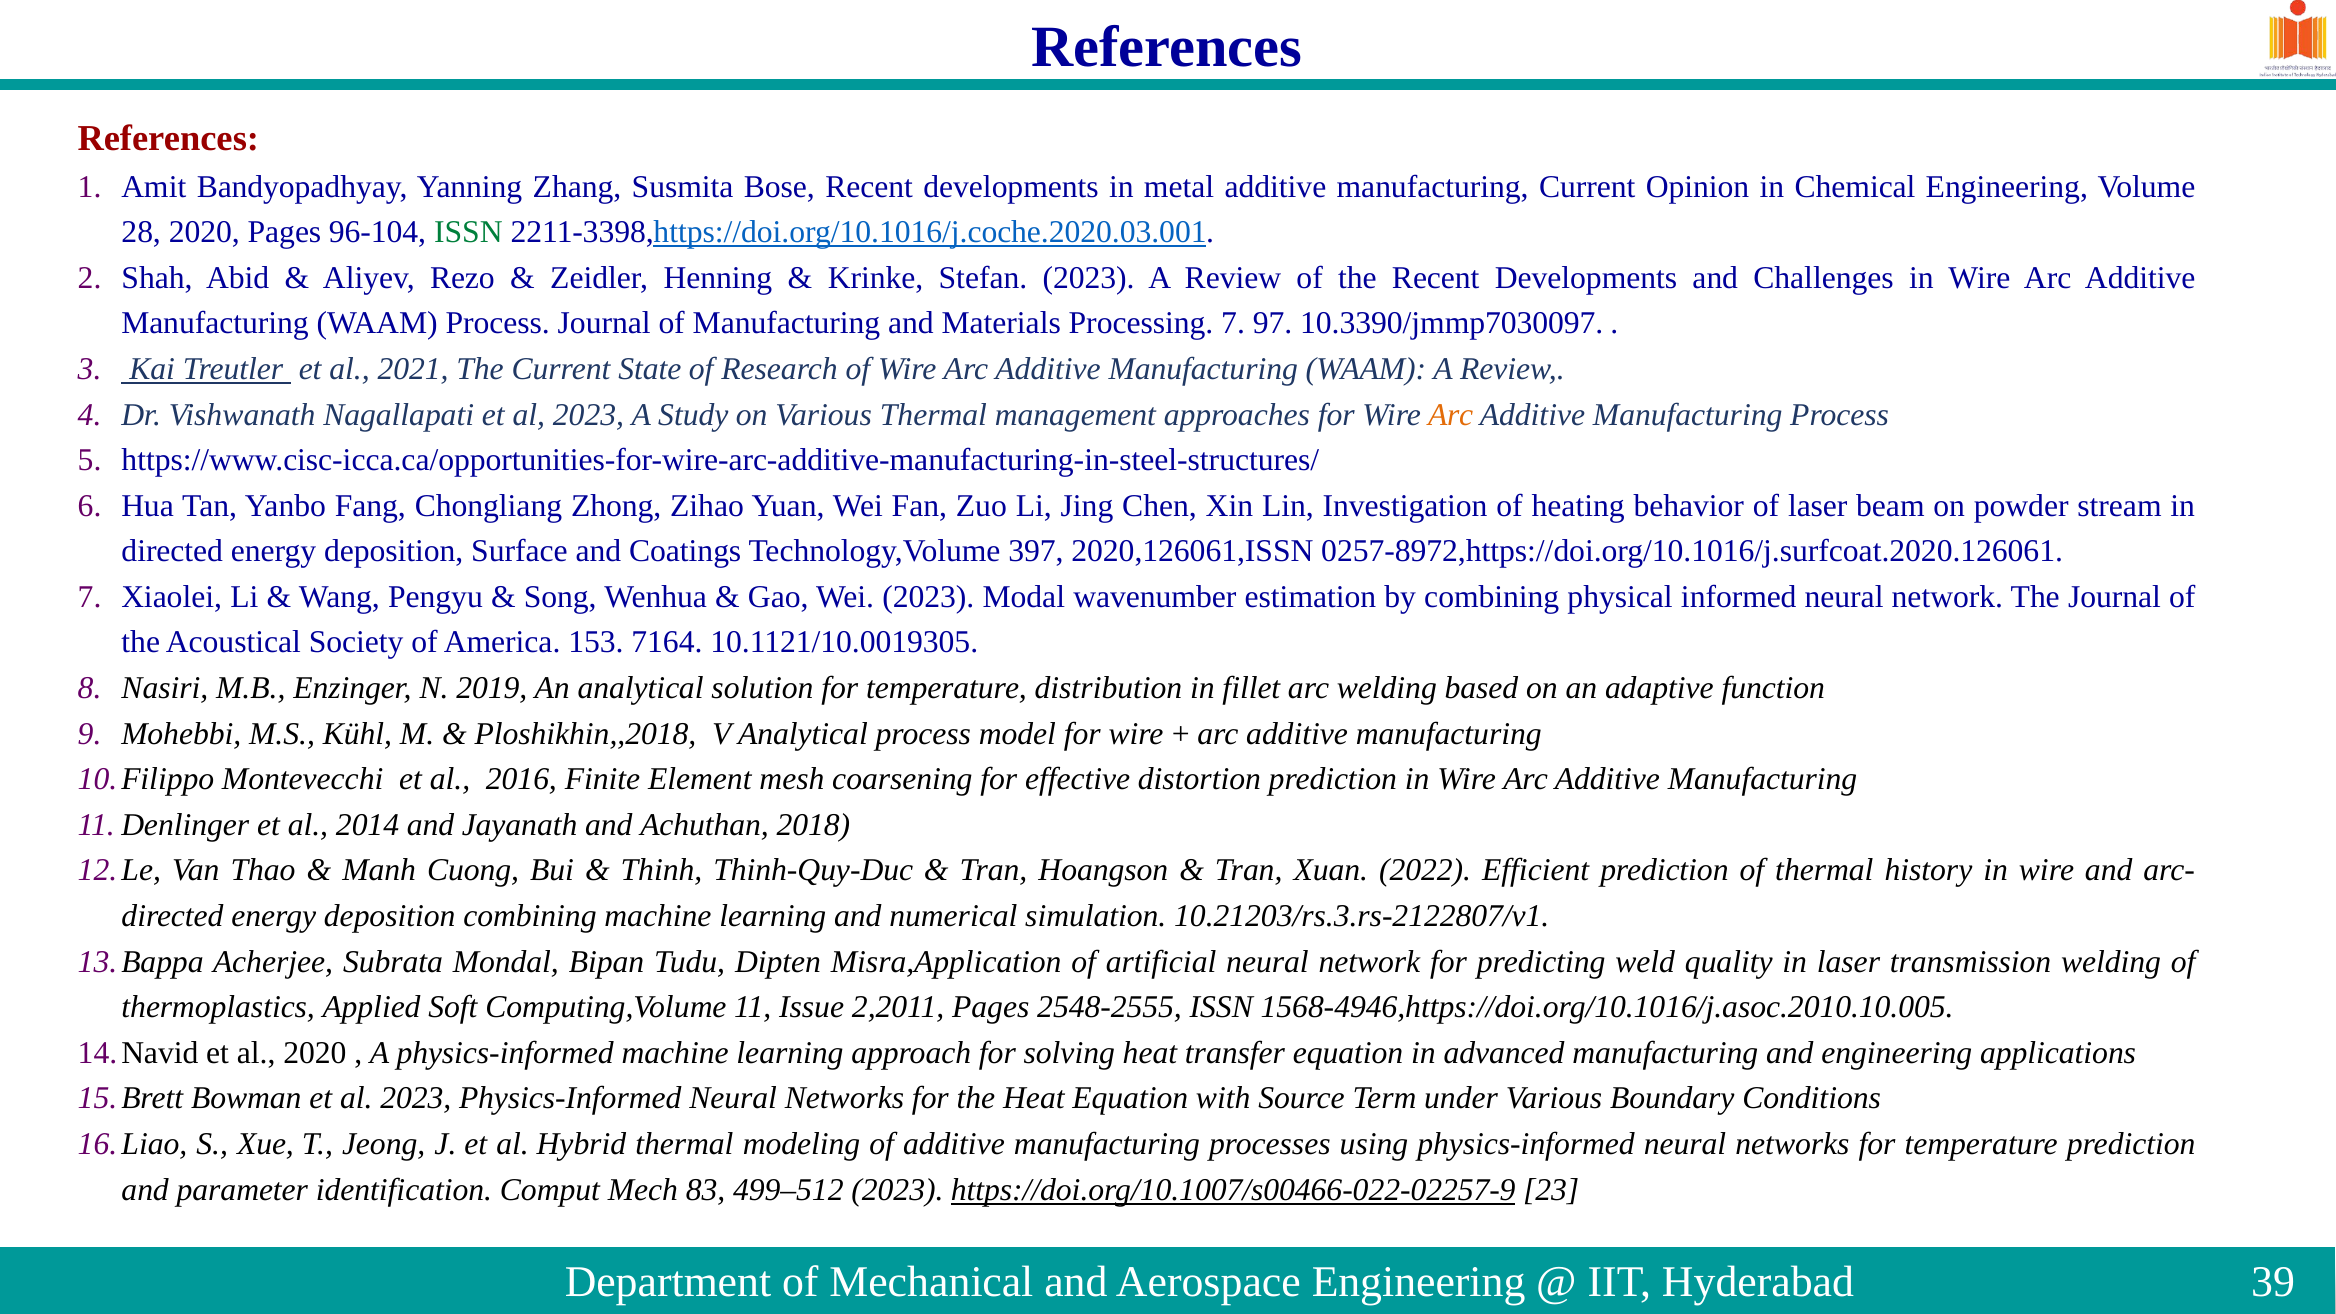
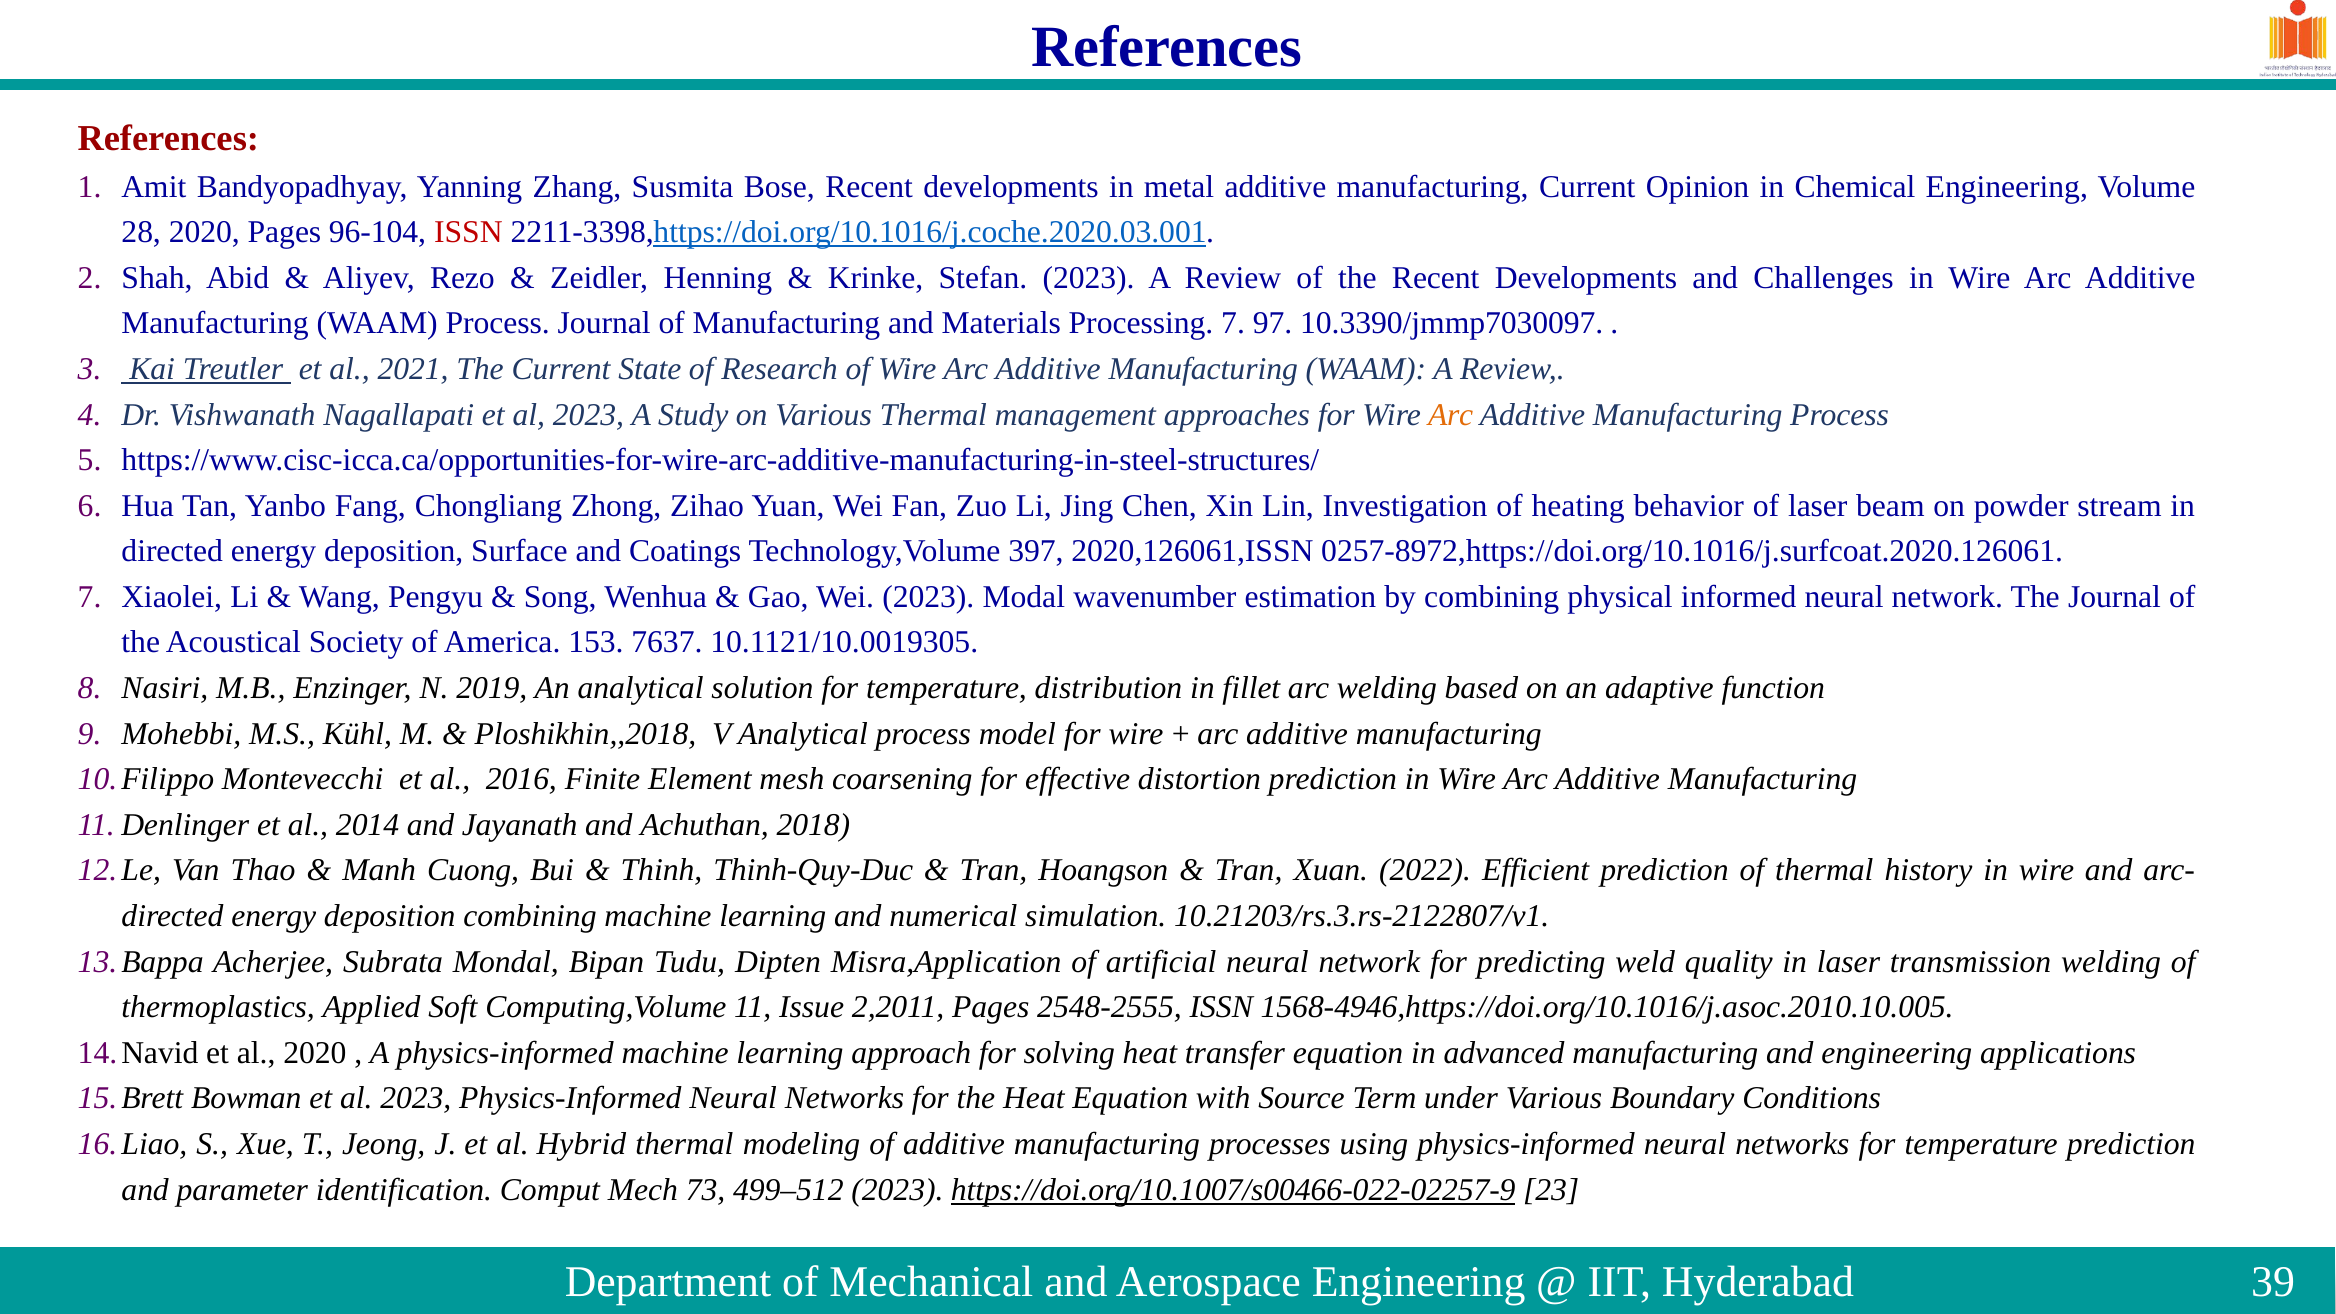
ISSN colour: green -> red (468, 232)
7164: 7164 -> 7637 (667, 643)
83: 83 -> 73 (706, 1190)
